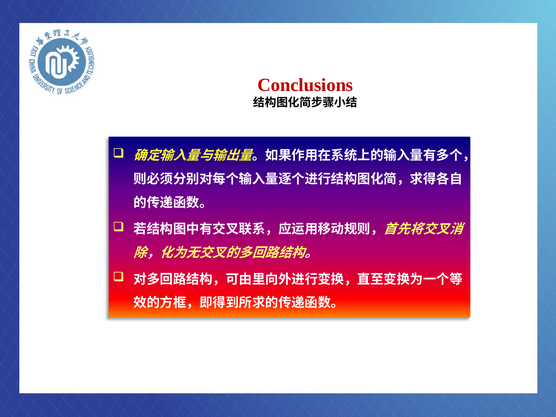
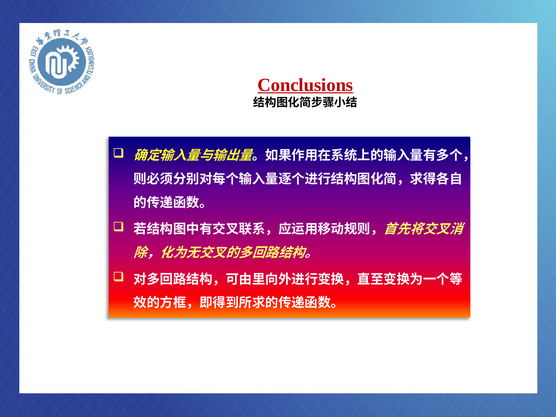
Conclusions underline: none -> present (305, 85)
